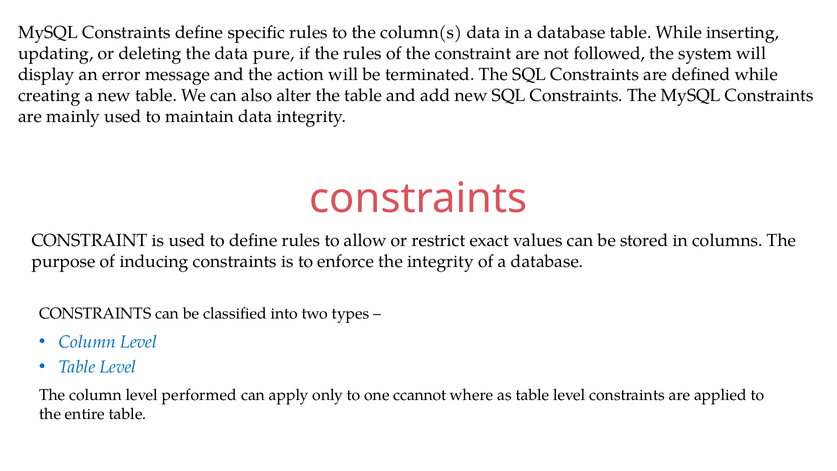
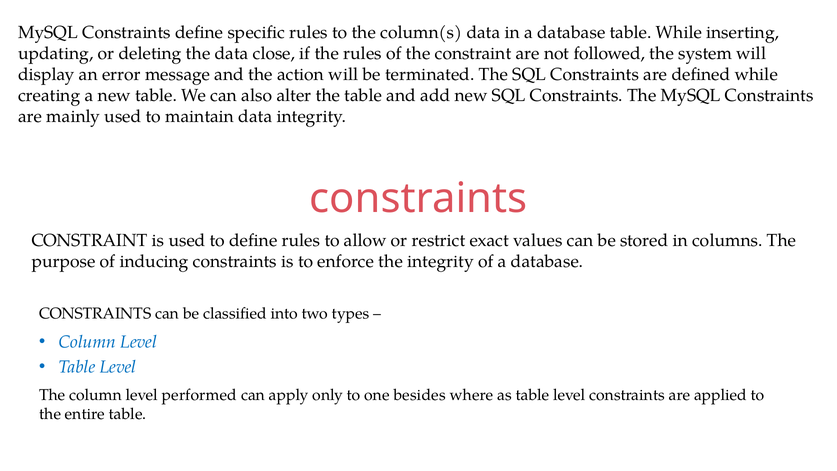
pure: pure -> close (274, 54)
ccannot: ccannot -> besides (420, 395)
